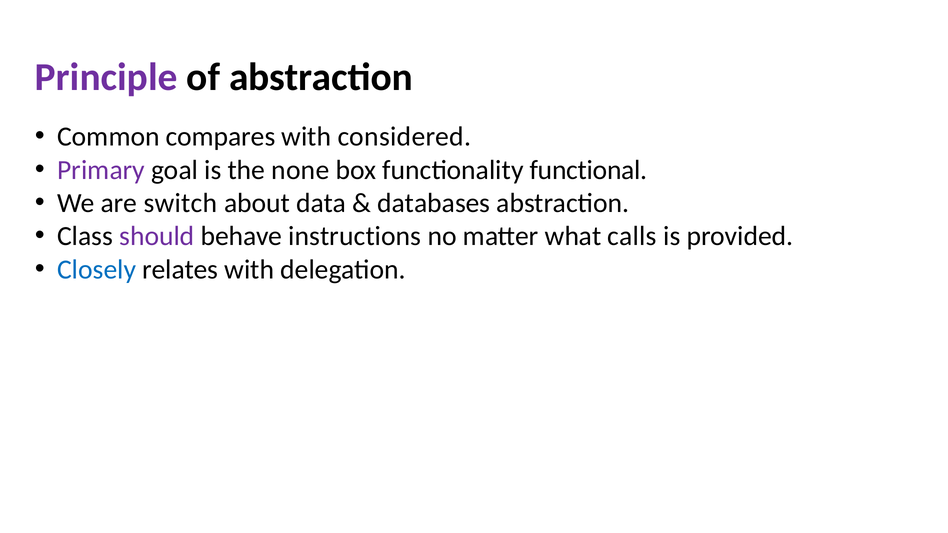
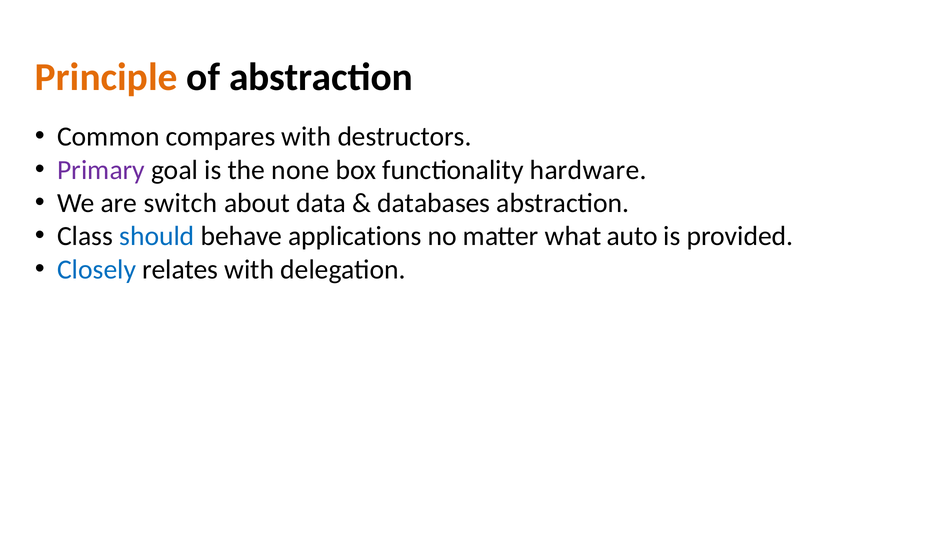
Principle colour: purple -> orange (106, 77)
considered: considered -> destructors (405, 137)
functional: functional -> hardware (588, 170)
should colour: purple -> blue (157, 236)
instructions: instructions -> applications (355, 236)
calls: calls -> auto (632, 236)
